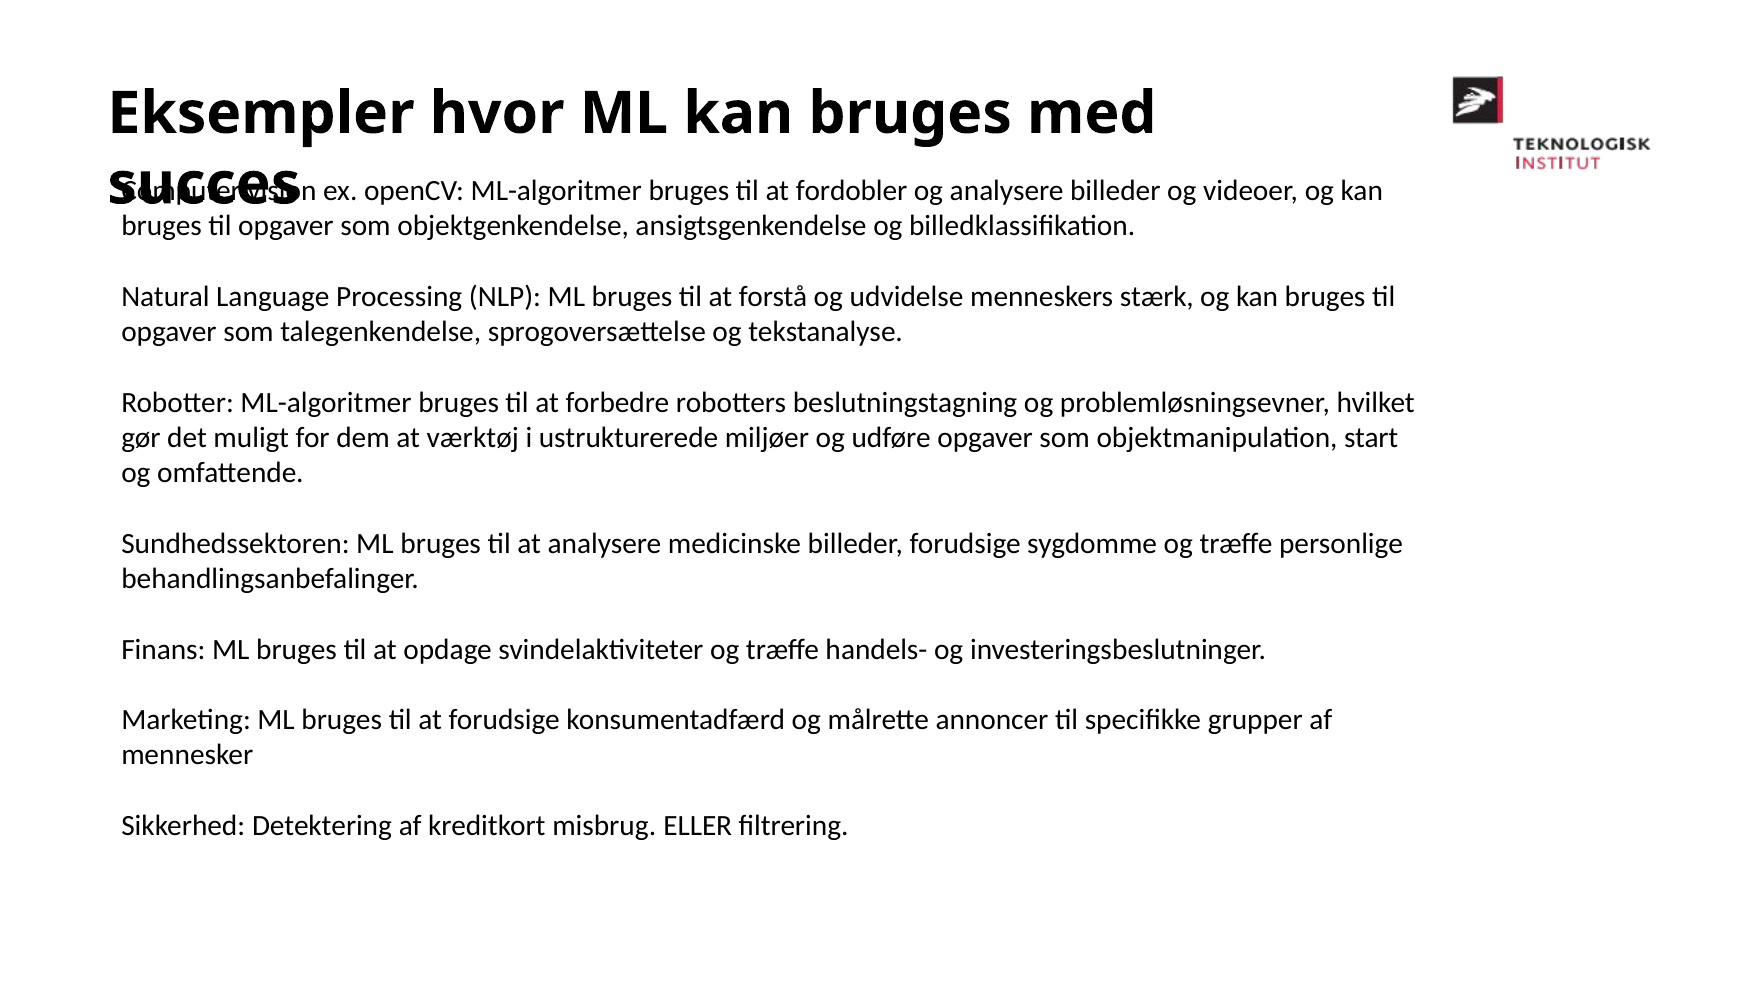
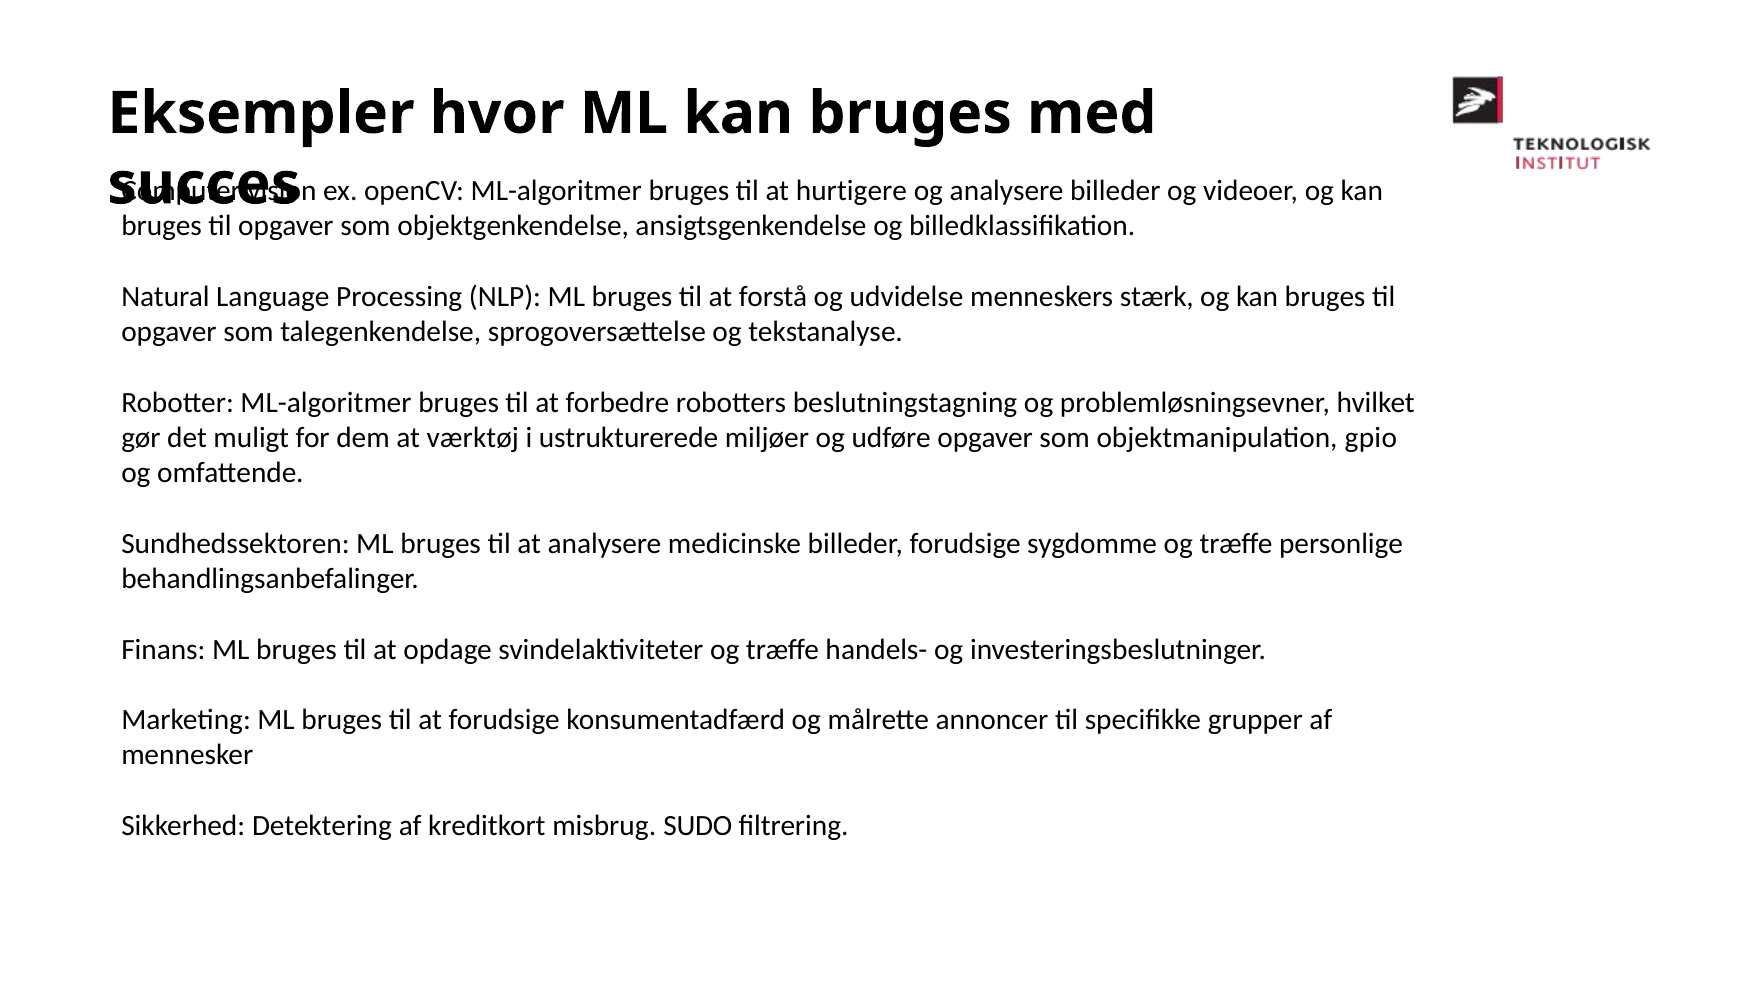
fordobler: fordobler -> hurtigere (851, 191)
start: start -> gpio (1371, 438)
ELLER: ELLER -> SUDO (698, 826)
